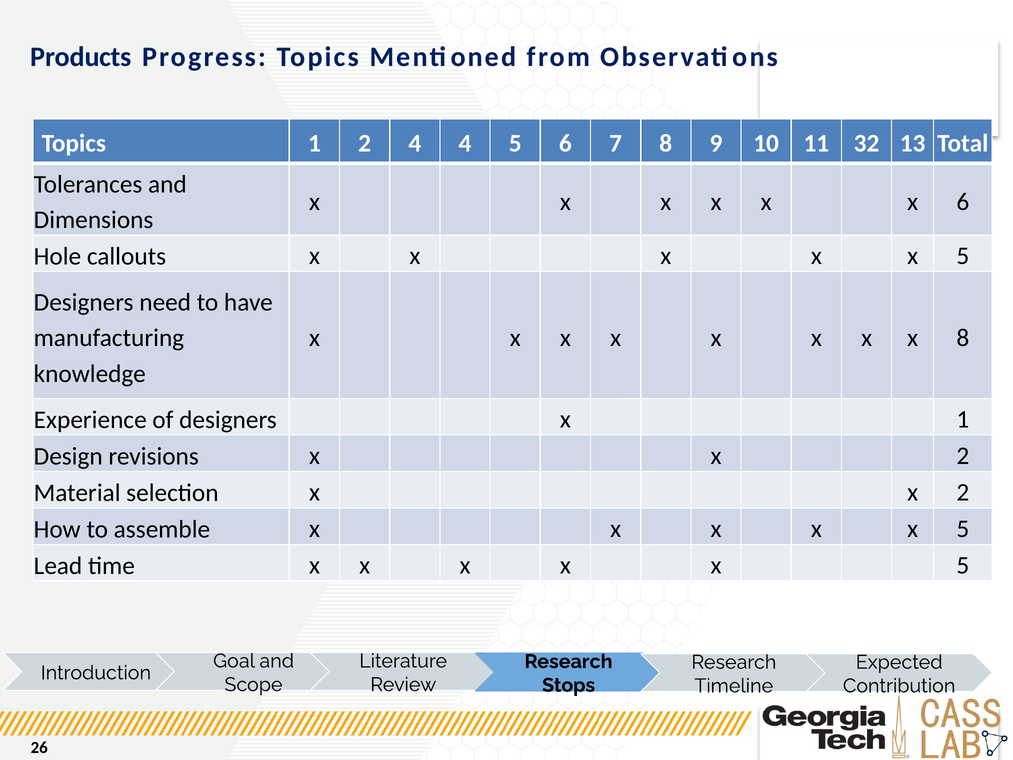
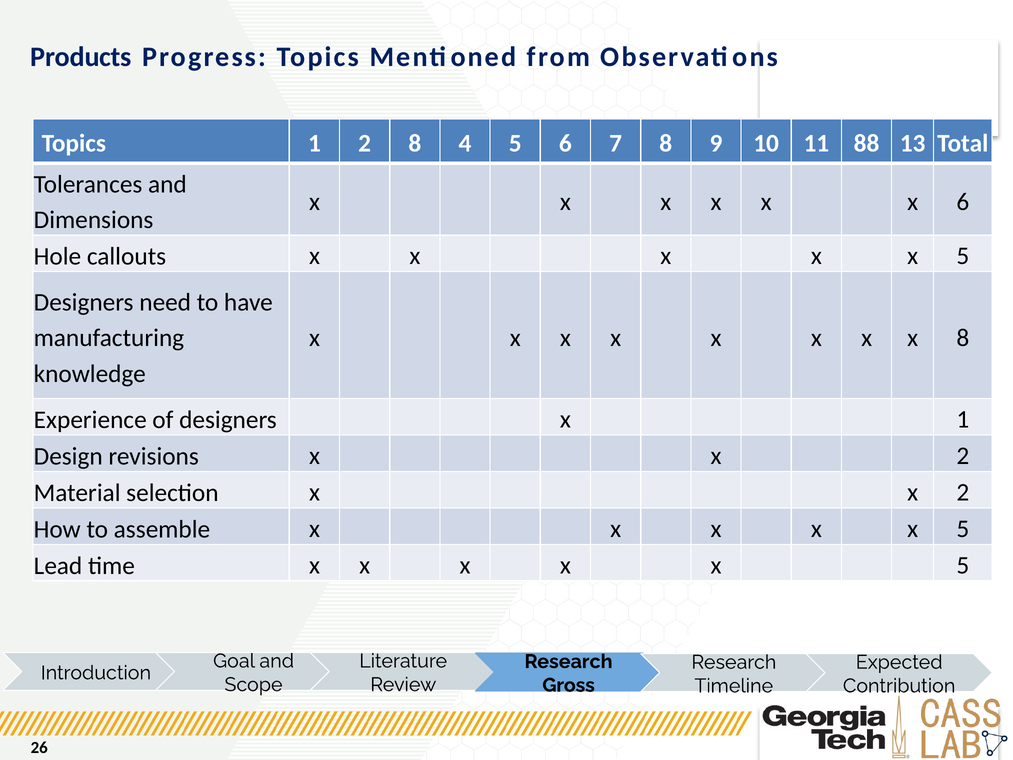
2 4: 4 -> 8 (415, 144)
32: 32 -> 88 (867, 144)
Stops: Stops -> Gross (569, 685)
